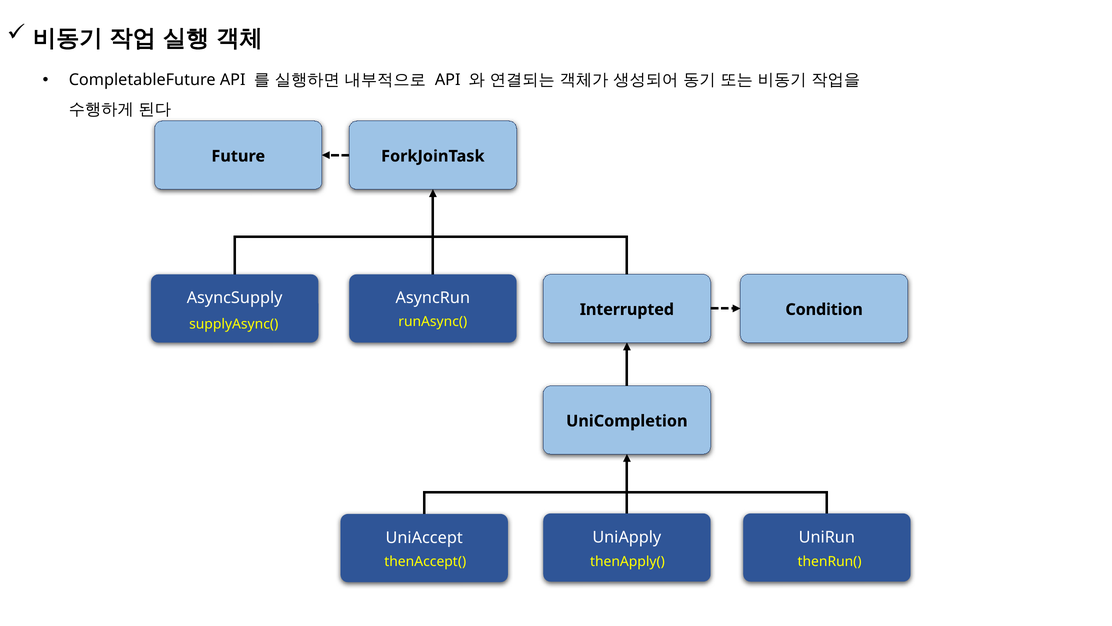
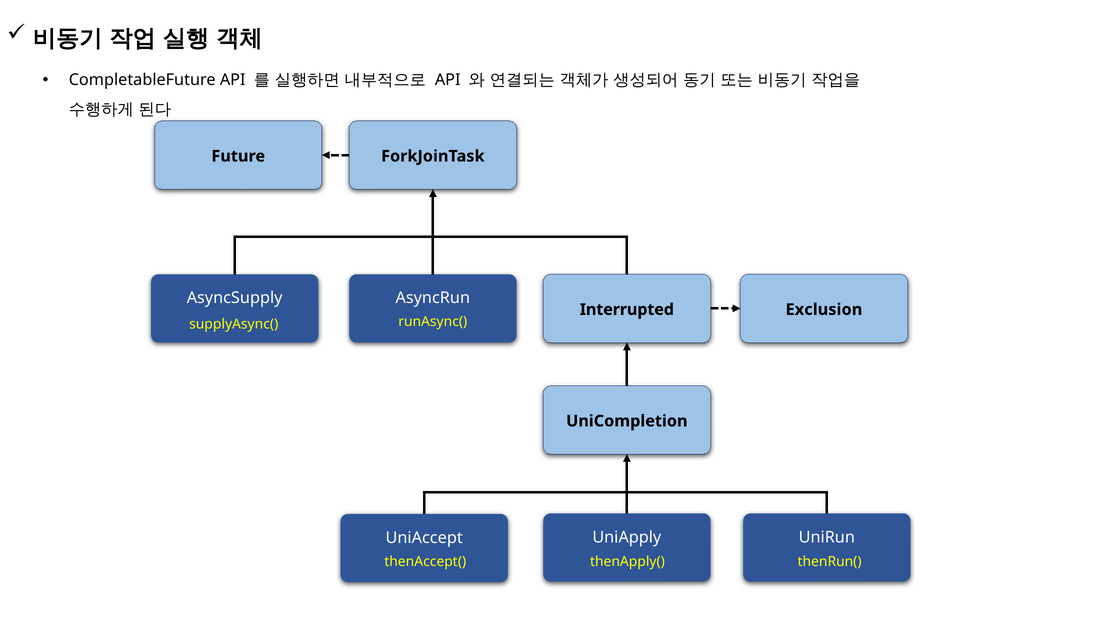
Condition: Condition -> Exclusion (824, 309)
